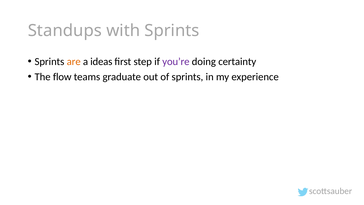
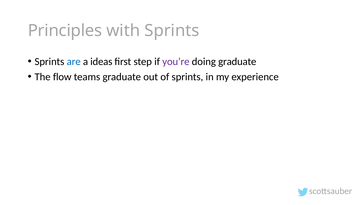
Standups: Standups -> Principles (65, 31)
are colour: orange -> blue (74, 62)
doing certainty: certainty -> graduate (237, 62)
